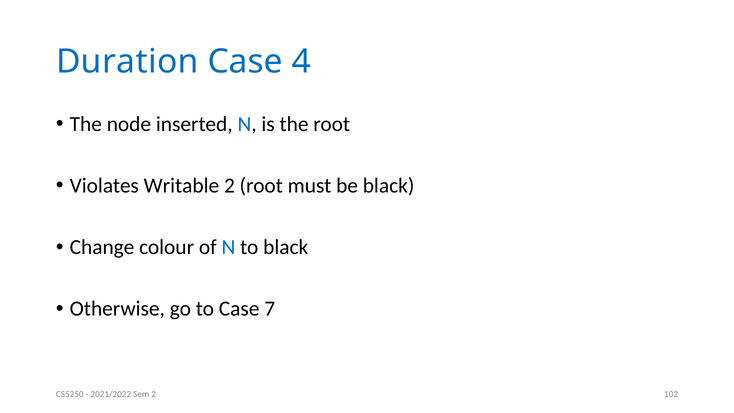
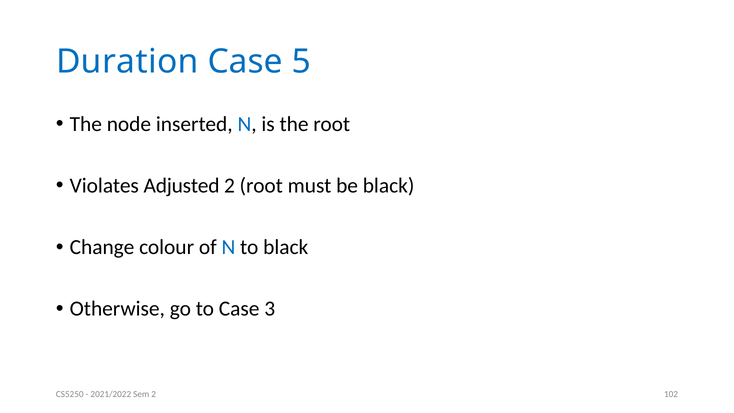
4: 4 -> 5 (301, 62)
Writable: Writable -> Adjusted (182, 186)
7: 7 -> 3 (270, 309)
